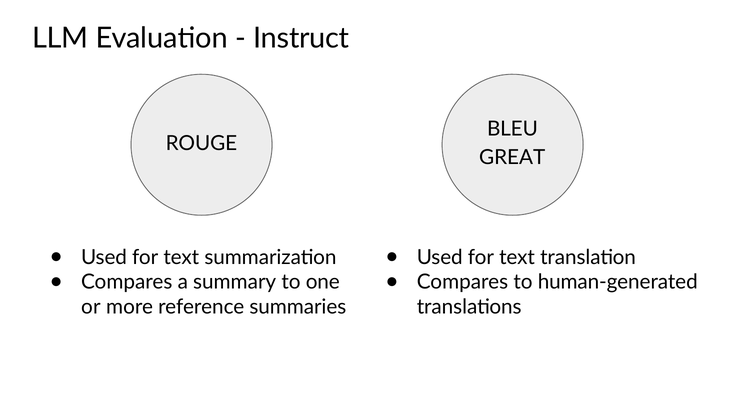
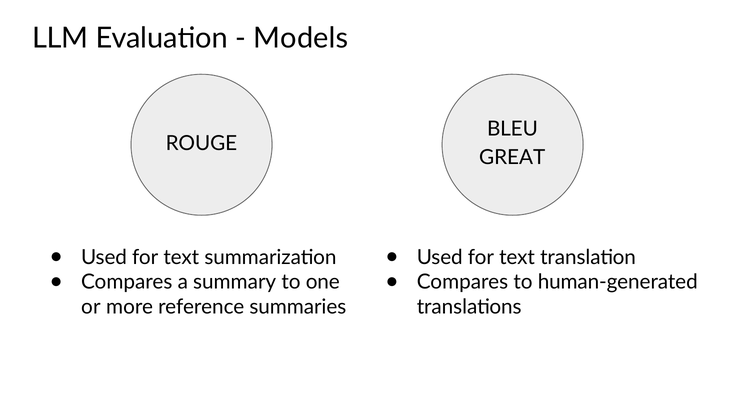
Instruct: Instruct -> Models (301, 38)
